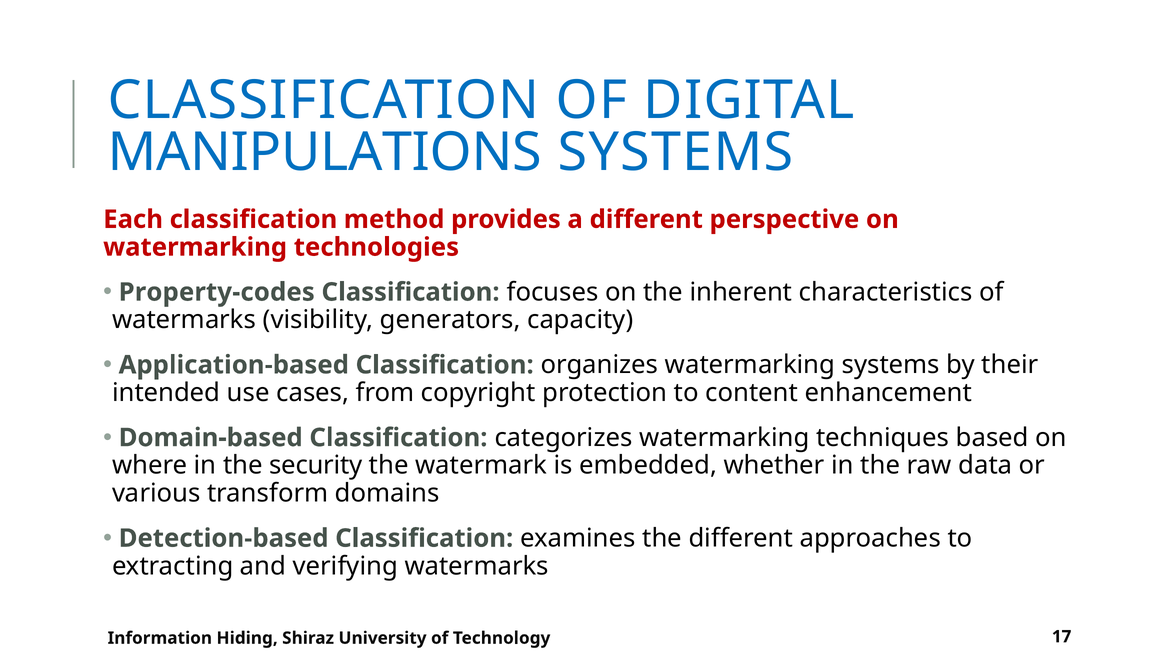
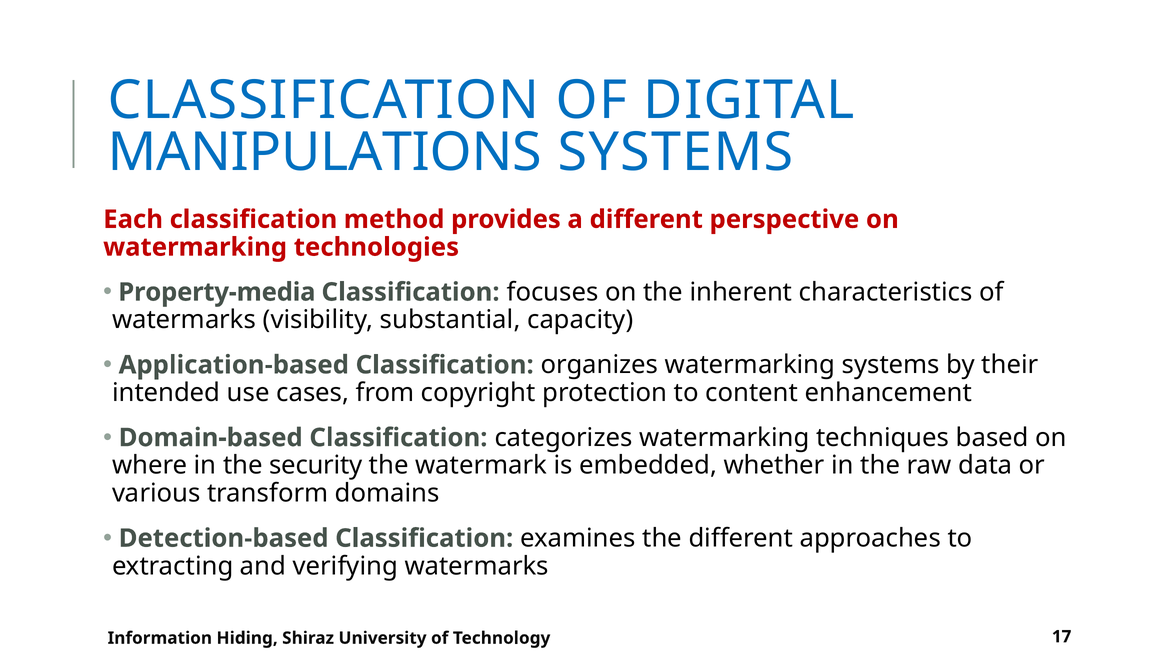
Property-codes: Property-codes -> Property-media (217, 292)
generators: generators -> substantial (450, 320)
